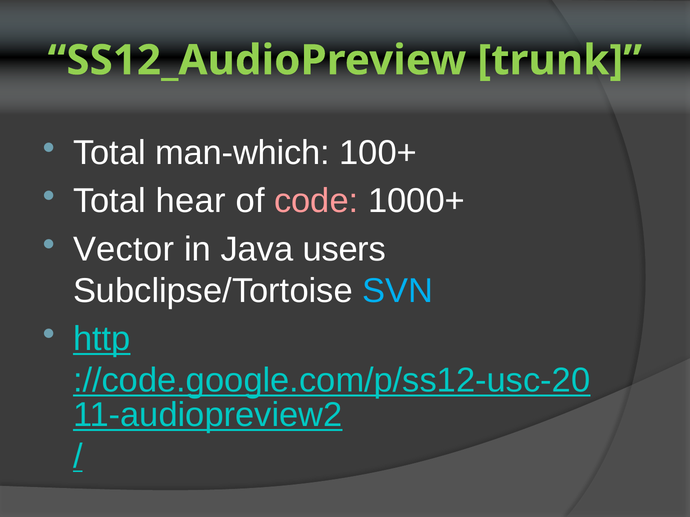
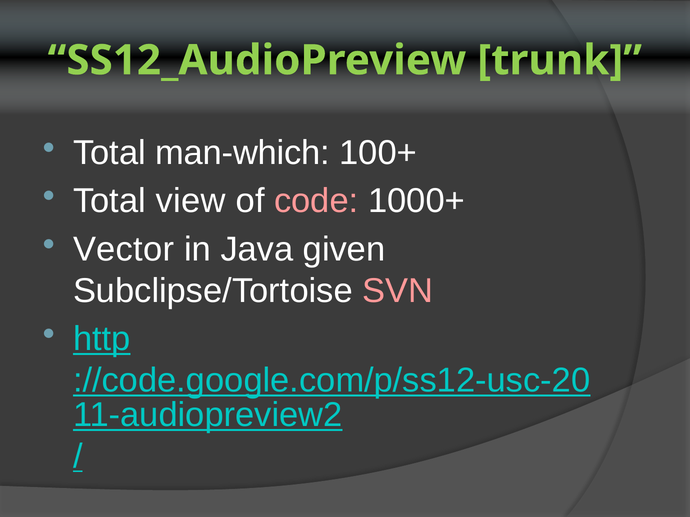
hear: hear -> view (191, 201)
users: users -> given (344, 250)
SVN colour: light blue -> pink (398, 291)
